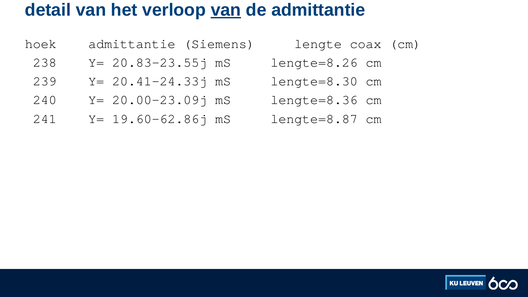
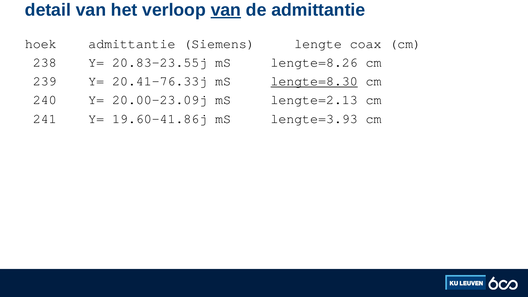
20.41-24.33j: 20.41-24.33j -> 20.41-76.33j (160, 81)
lengte=8.30 underline: none -> present (314, 81)
lengte=8.36: lengte=8.36 -> lengte=2.13 (314, 100)
19.60-62.86j: 19.60-62.86j -> 19.60-41.86j (160, 119)
lengte=8.87: lengte=8.87 -> lengte=3.93 (314, 119)
